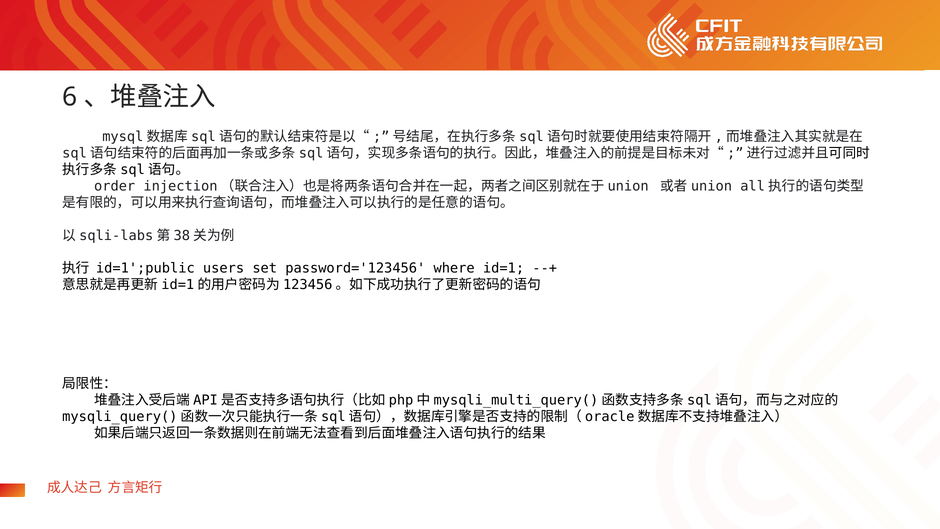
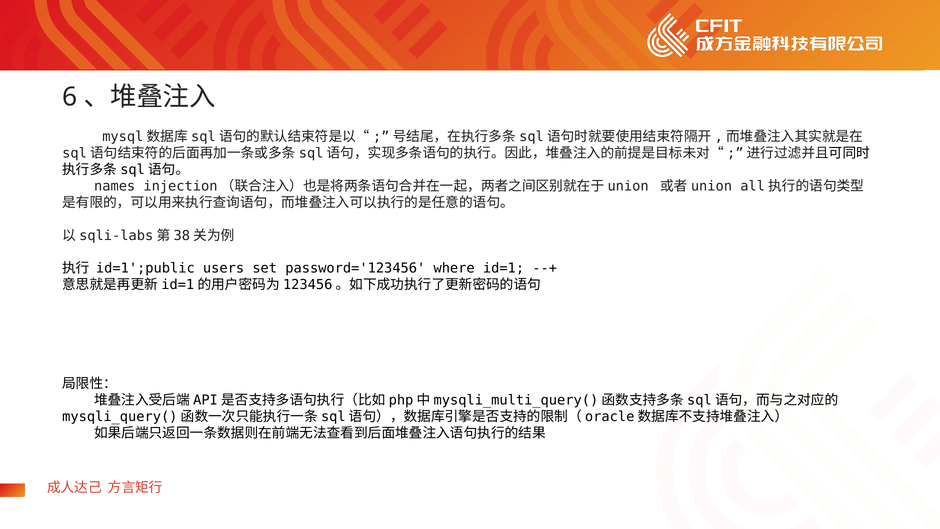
order: order -> names (115, 186)
